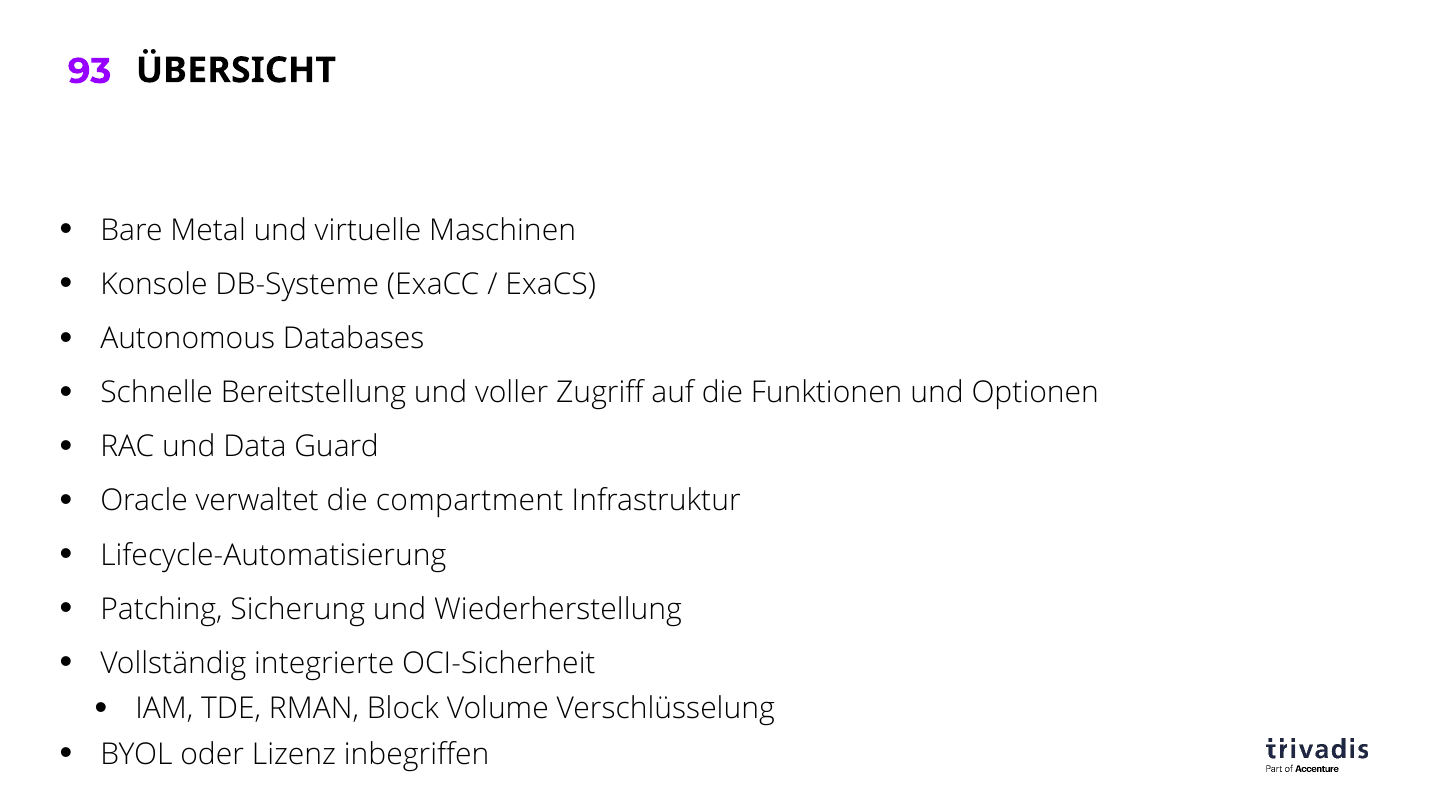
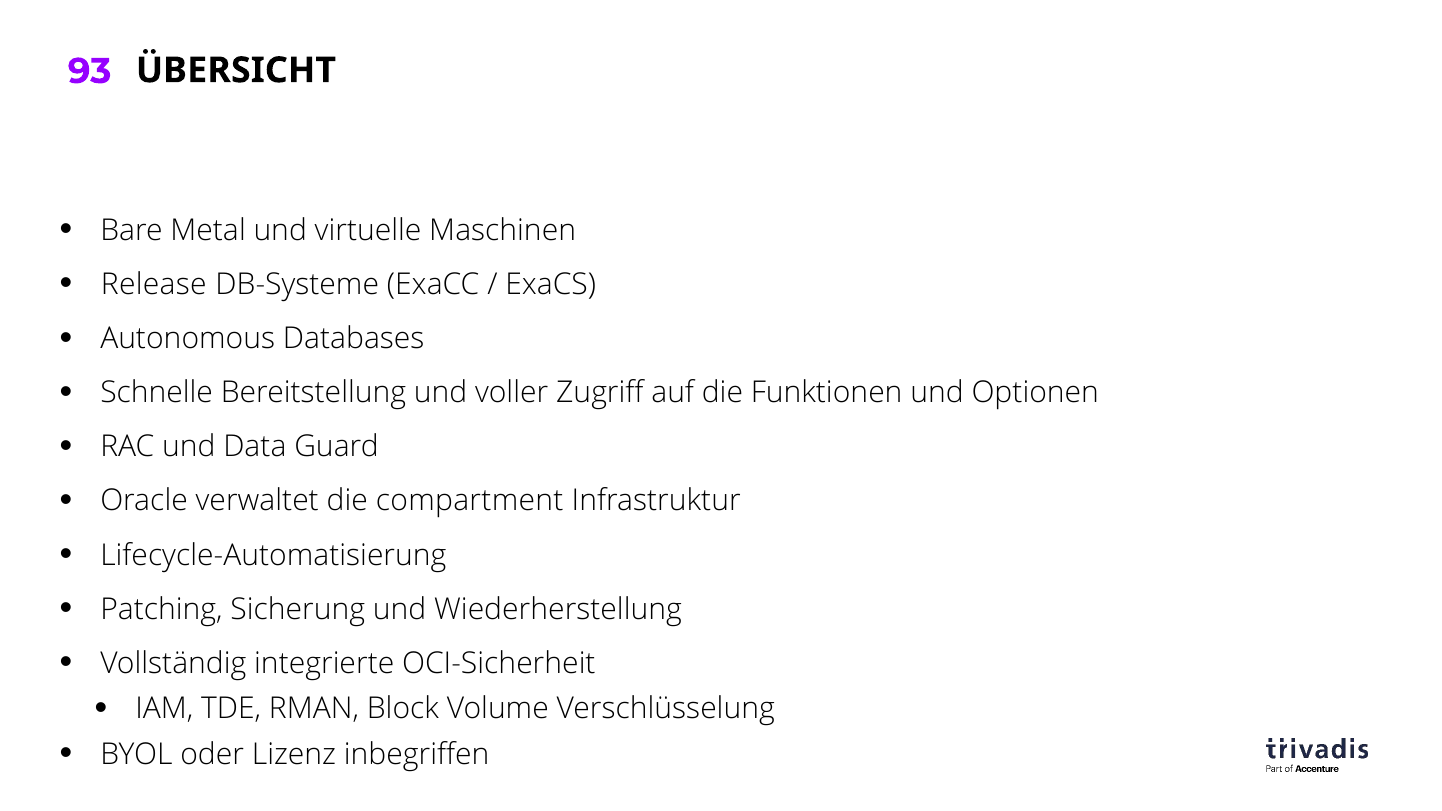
Konsole: Konsole -> Release (154, 285)
